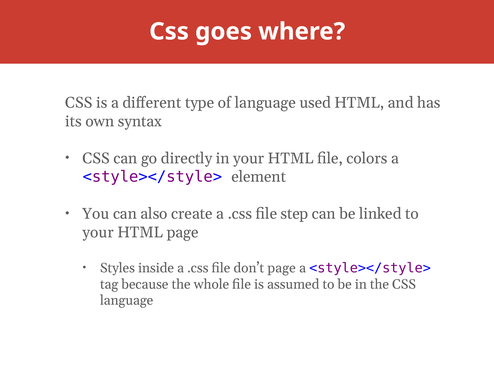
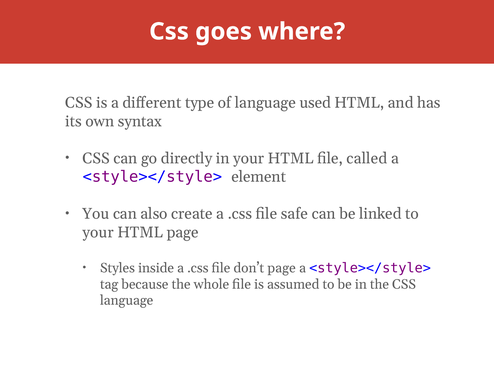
colors: colors -> called (367, 159)
step: step -> safe (294, 214)
